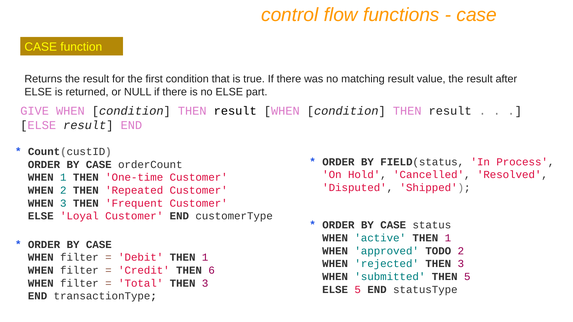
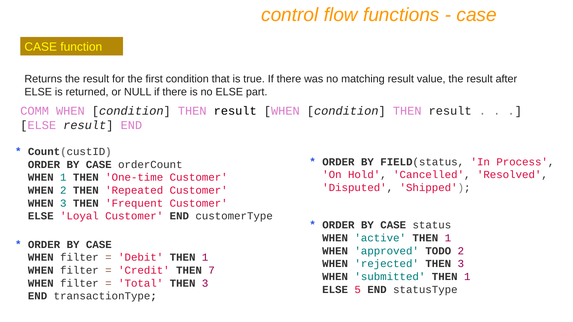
GIVE: GIVE -> COMM (35, 111)
6: 6 -> 7 (212, 271)
submitted THEN 5: 5 -> 1 (467, 277)
